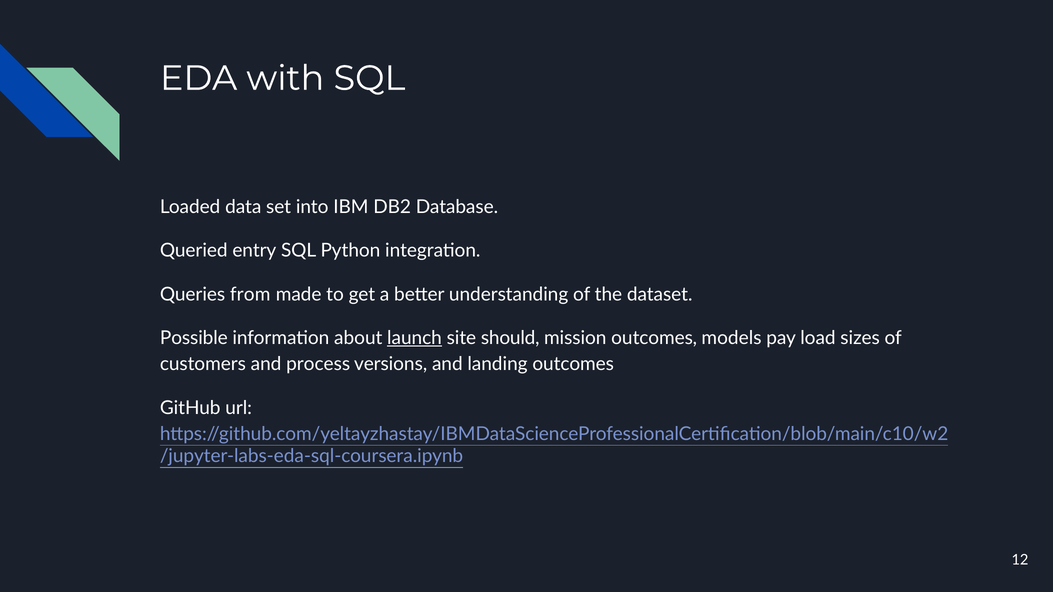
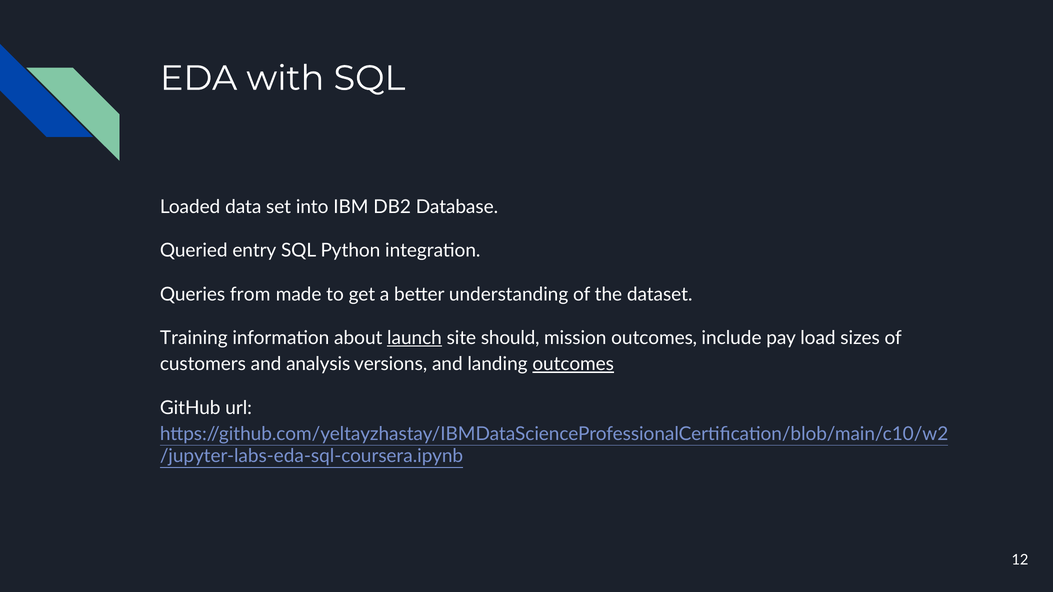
Possible: Possible -> Training (194, 338)
models: models -> include (732, 338)
process: process -> analysis (318, 364)
outcomes underline: none -> present (573, 364)
